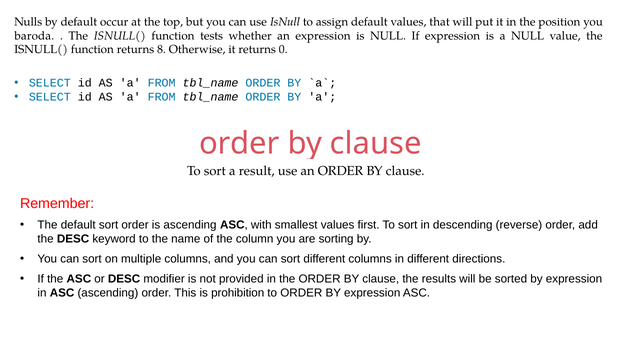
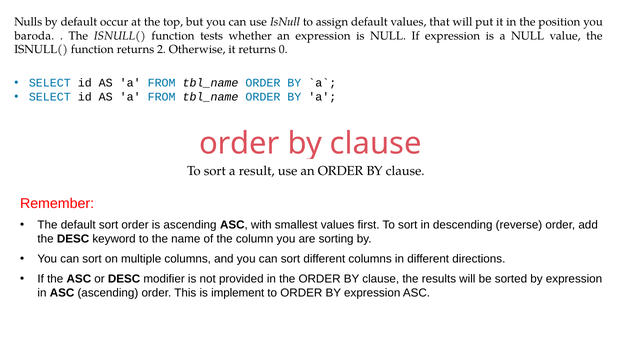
8: 8 -> 2 (162, 50)
prohibition: prohibition -> implement (238, 293)
